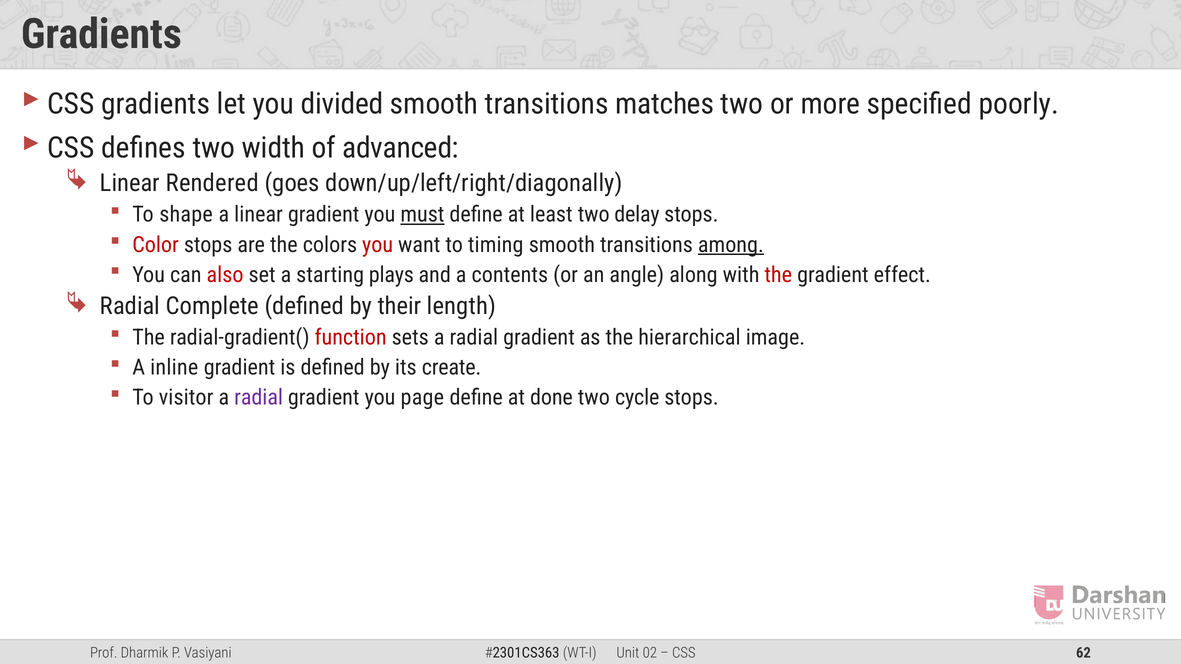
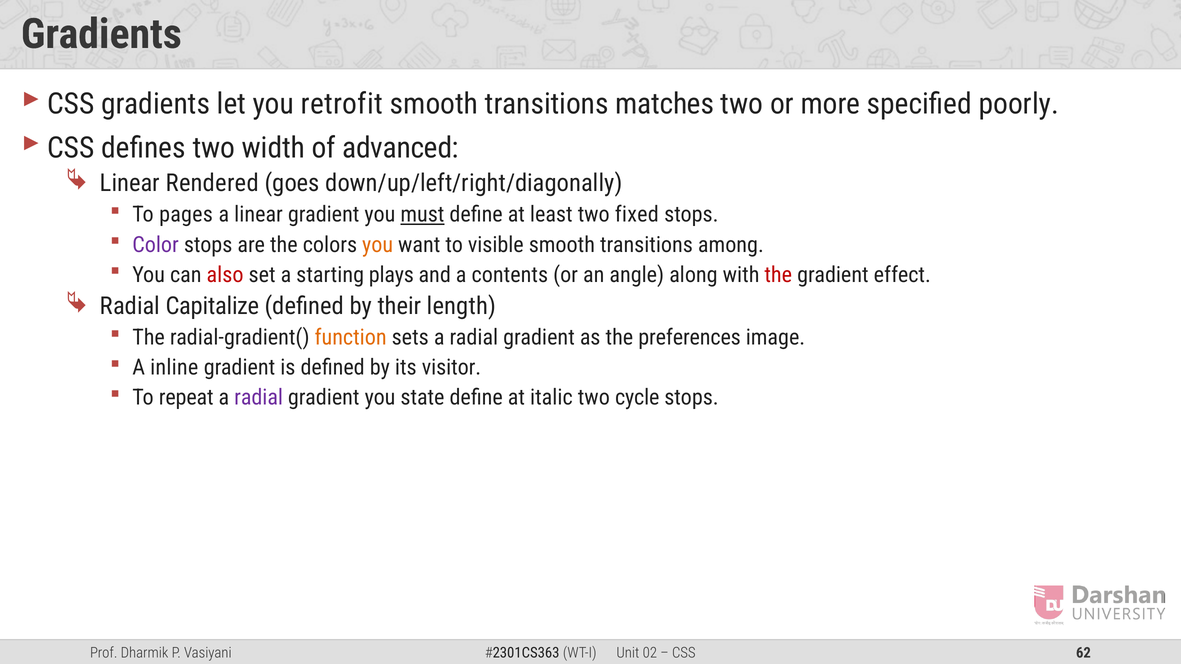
divided: divided -> retrofit (342, 104)
shape: shape -> pages (186, 215)
delay: delay -> fixed (637, 215)
Color colour: red -> purple (156, 245)
you colour: red -> orange (378, 245)
timing: timing -> visible (496, 245)
among underline: present -> none (731, 245)
Complete: Complete -> Capitalize (213, 306)
function colour: red -> orange (351, 338)
hierarchical: hierarchical -> preferences (690, 338)
create: create -> visitor (451, 368)
visitor: visitor -> repeat (186, 398)
page: page -> state (422, 398)
done: done -> italic (551, 398)
